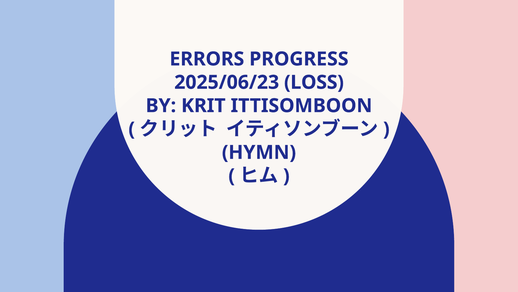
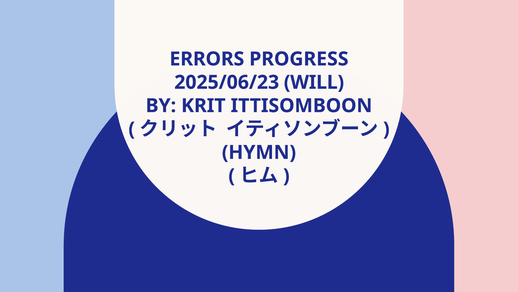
LOSS: LOSS -> WILL (314, 82)
